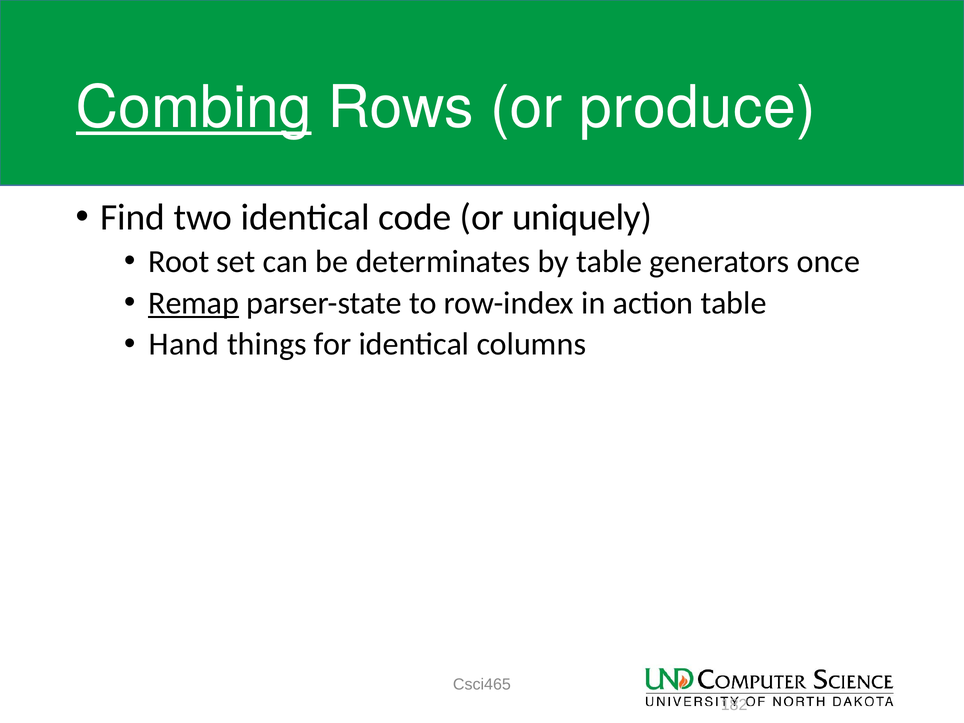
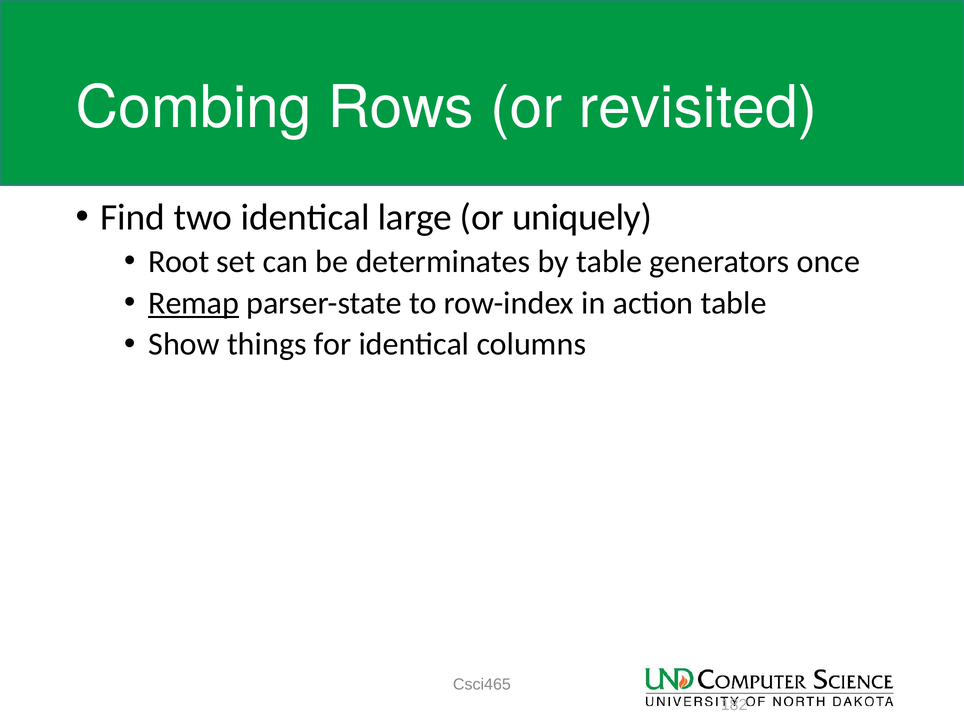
Combing underline: present -> none (194, 108)
produce: produce -> revisited (698, 108)
code: code -> large (415, 217)
Hand: Hand -> Show (184, 344)
